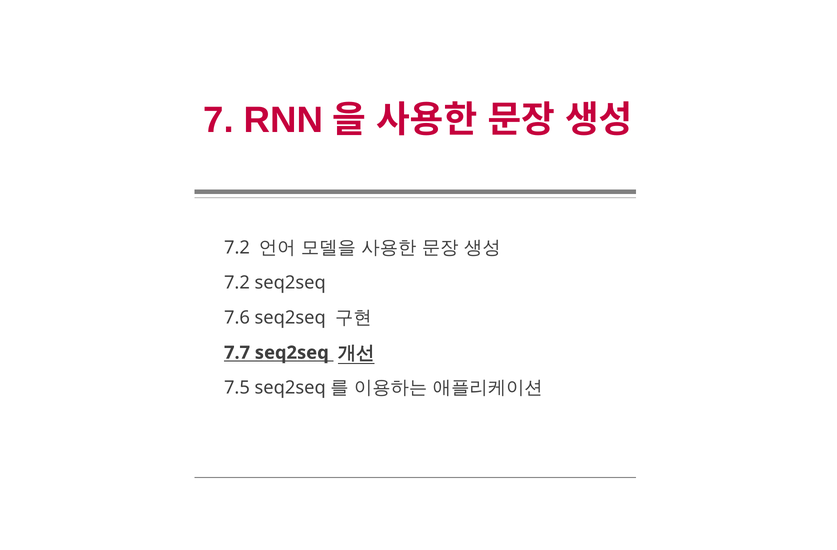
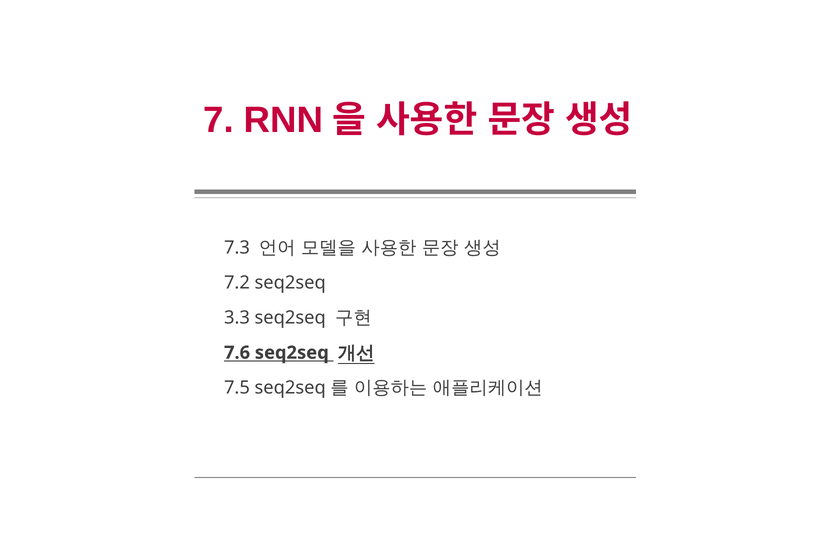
7.2: 7.2 -> 7.3 (237, 247)
7.6: 7.6 -> 3.3 (237, 317)
7.7: 7.7 -> 7.6 (237, 353)
